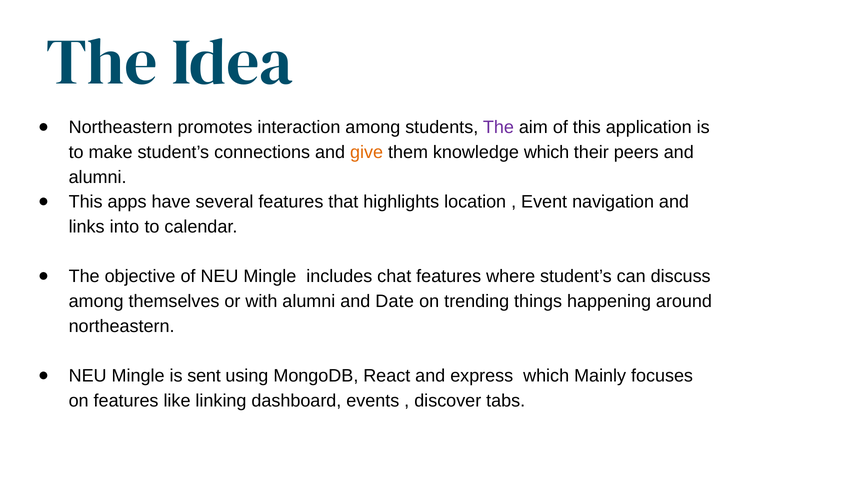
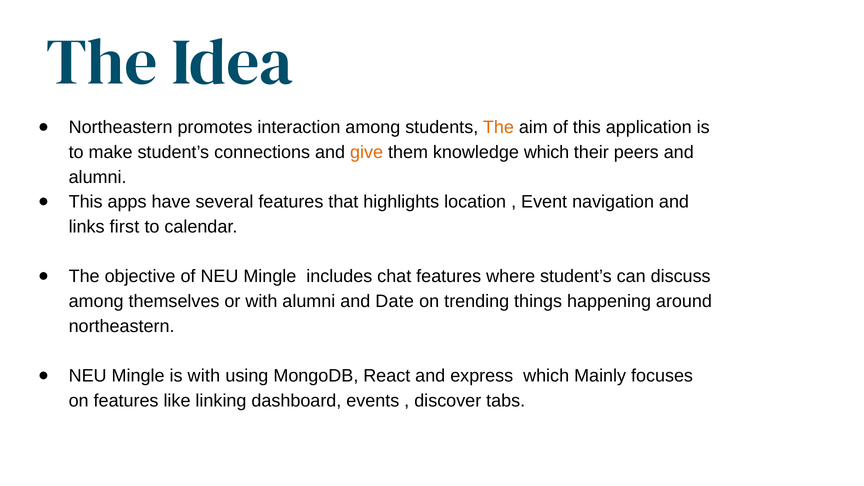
The colour: purple -> orange (498, 128)
into: into -> first (124, 227)
is sent: sent -> with (204, 376)
